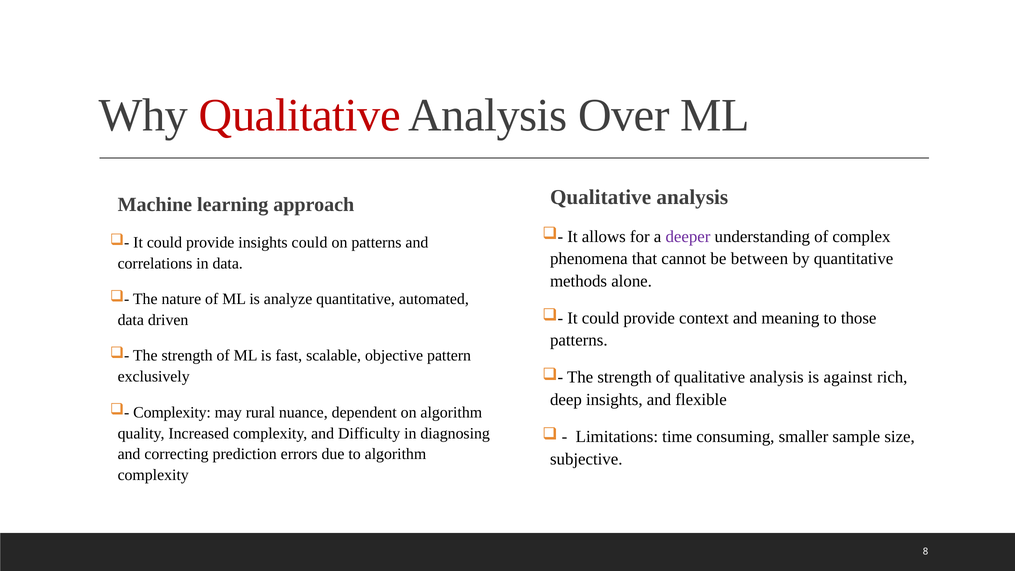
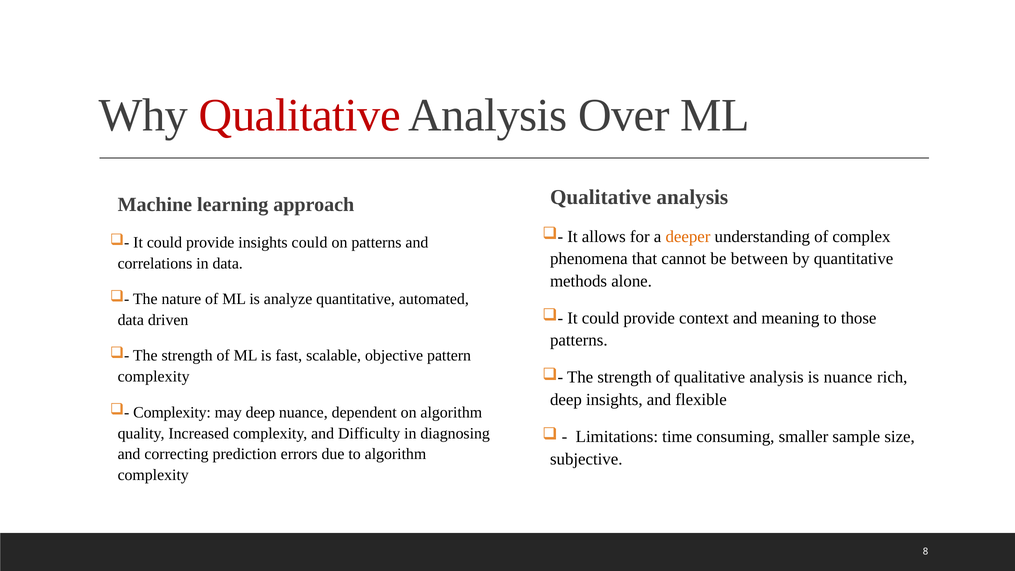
deeper colour: purple -> orange (688, 236)
is against: against -> nuance (848, 377)
exclusively: exclusively -> complexity (154, 377)
may rural: rural -> deep (260, 412)
